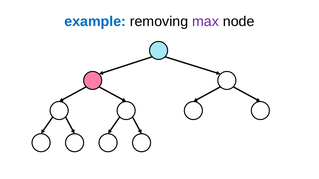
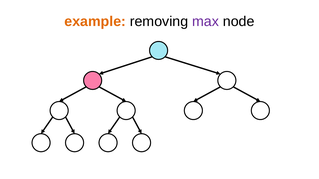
example colour: blue -> orange (95, 22)
